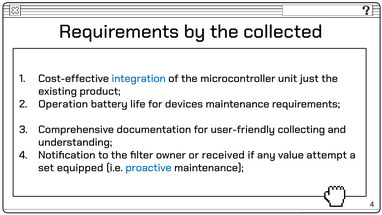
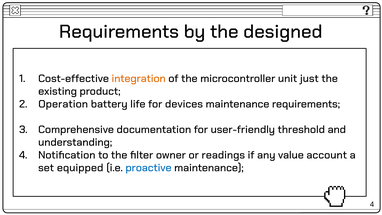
collected: collected -> designed (283, 32)
integration colour: blue -> orange (139, 79)
collecting: collecting -> threshold (301, 130)
received: received -> readings (223, 155)
attempt: attempt -> account (327, 155)
